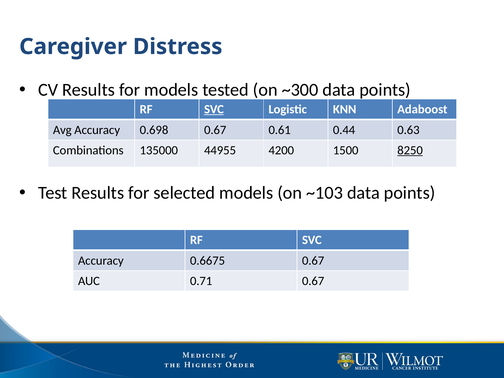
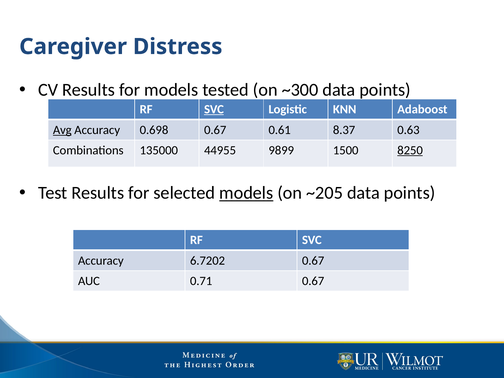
Avg underline: none -> present (62, 130)
0.44: 0.44 -> 8.37 (344, 130)
4200: 4200 -> 9899 (281, 150)
models underline: none -> present (246, 193)
~103: ~103 -> ~205 (325, 193)
0.6675: 0.6675 -> 6.7202 (208, 261)
